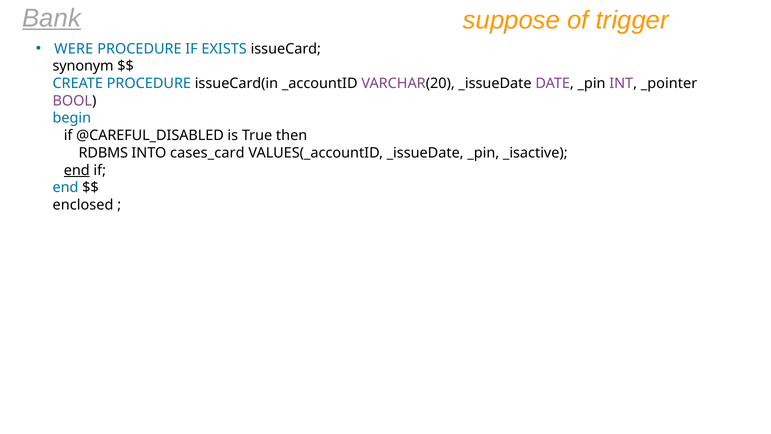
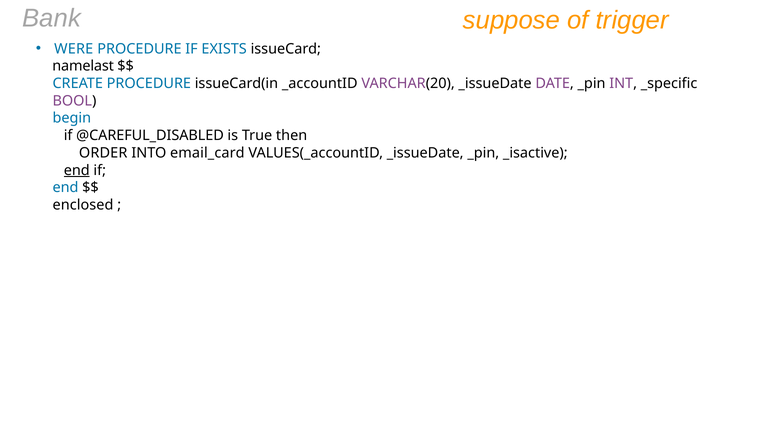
Bank underline: present -> none (52, 18)
synonym: synonym -> namelast (83, 66)
_pointer: _pointer -> _specific (669, 83)
RDBMS: RDBMS -> ORDER (103, 153)
cases_card: cases_card -> email_card (207, 153)
